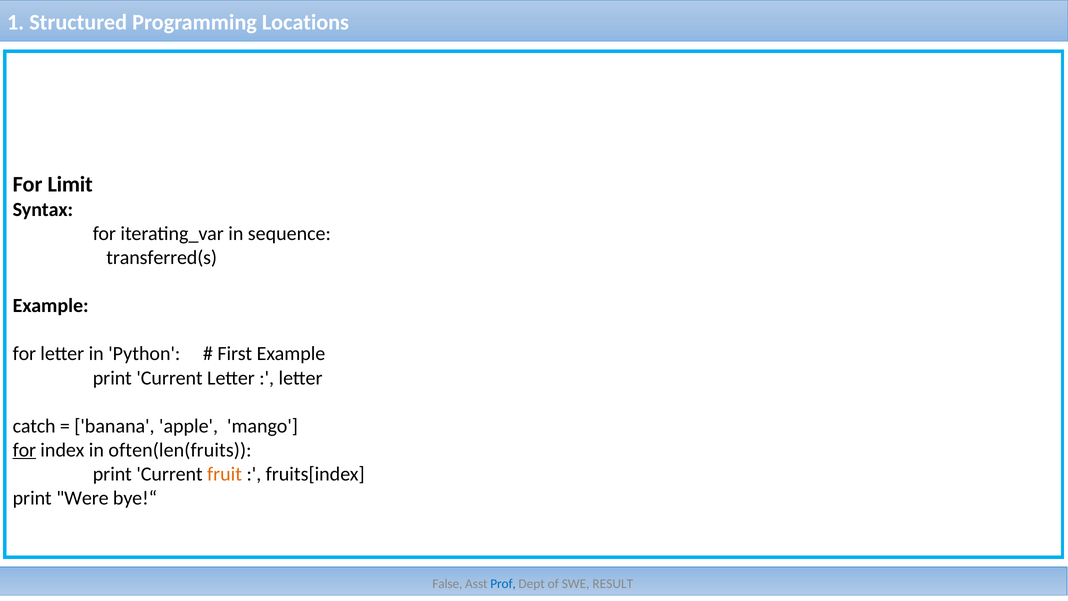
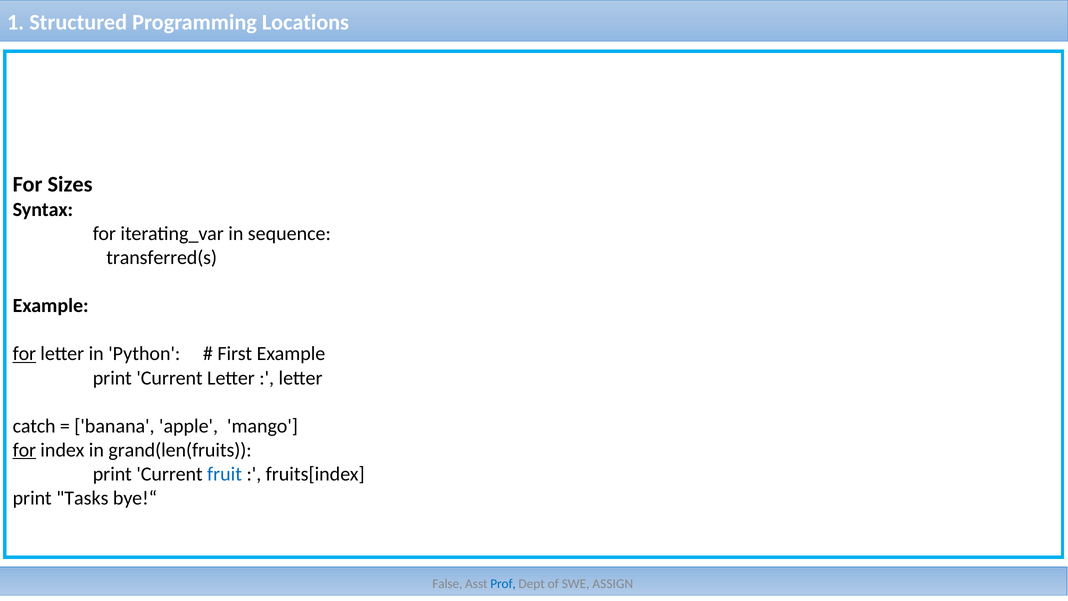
Limit: Limit -> Sizes (70, 184)
for underline: none -> present (24, 354)
often(len(fruits: often(len(fruits -> grand(len(fruits (180, 450)
fruit colour: orange -> blue (225, 474)
Were: Were -> Tasks (82, 498)
RESULT: RESULT -> ASSIGN (613, 584)
